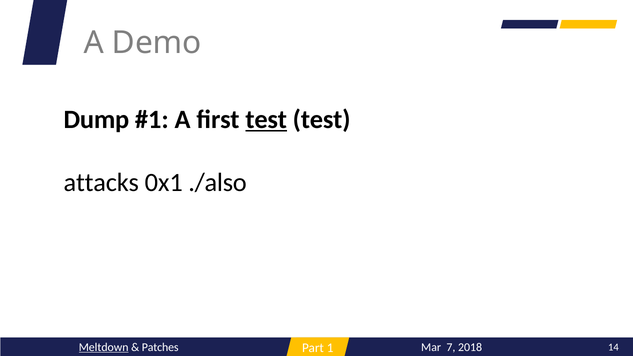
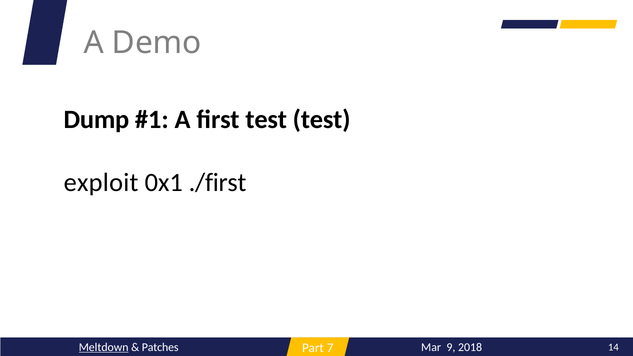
test underline: present -> none (266, 120)
attacks: attacks -> exploit (101, 183)
./also: ./also -> ./first (218, 183)
1: 1 -> 7 (330, 348)
7: 7 -> 9 (451, 347)
